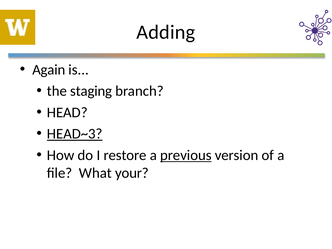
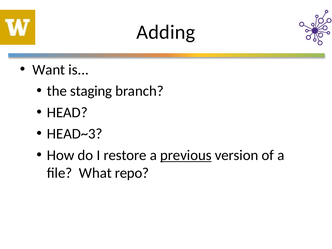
Again: Again -> Want (49, 70)
HEAD~3 underline: present -> none (75, 134)
your: your -> repo (132, 173)
